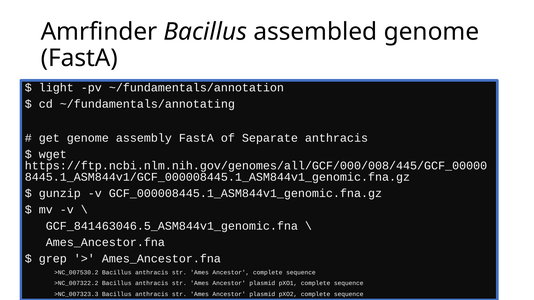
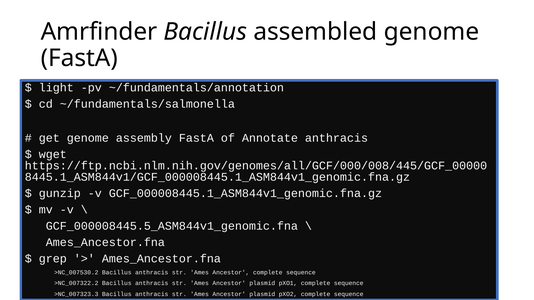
~/fundamentals/annotating: ~/fundamentals/annotating -> ~/fundamentals/salmonella (147, 104)
Separate: Separate -> Annotate (270, 138)
GCF_841463046.5_ASM844v1_genomic.fna: GCF_841463046.5_ASM844v1_genomic.fna -> GCF_000008445.5_ASM844v1_genomic.fna (172, 226)
